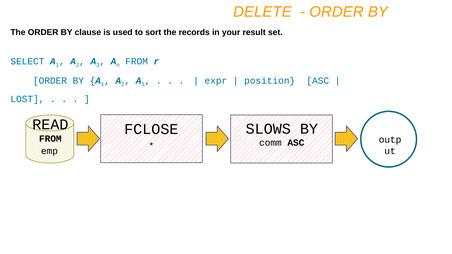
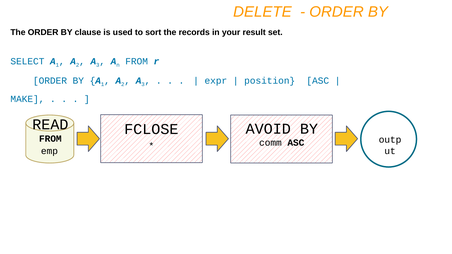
LOST: LOST -> MAKE (27, 99)
SLOWS: SLOWS -> AVOID (268, 129)
